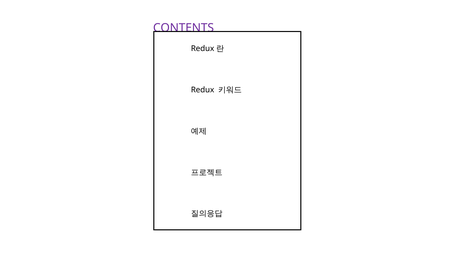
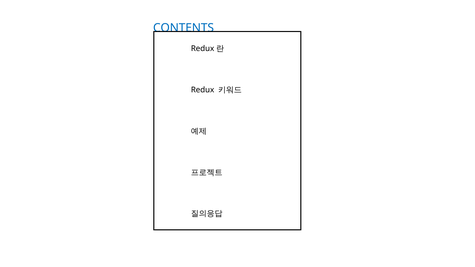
CONTENTS colour: purple -> blue (184, 28)
